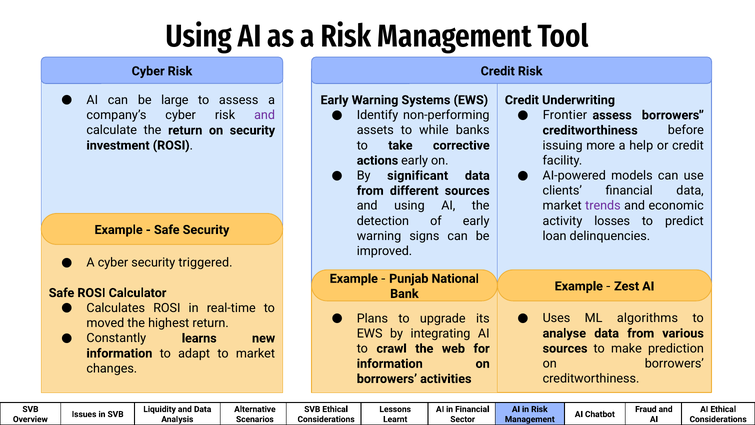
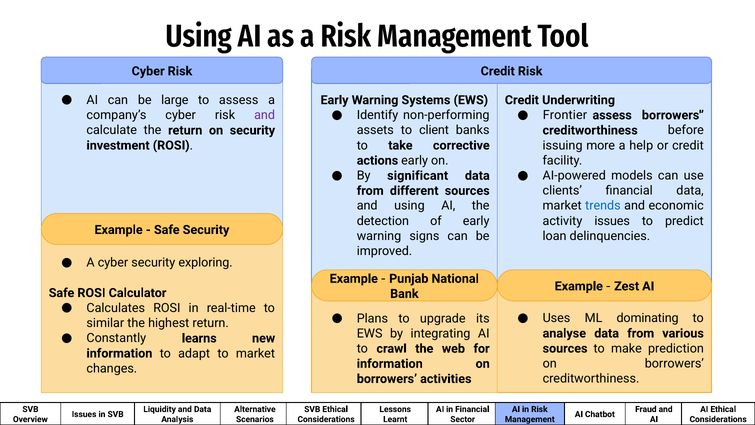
while: while -> client (434, 130)
trends colour: purple -> blue (603, 206)
activity losses: losses -> issues (612, 221)
triggered: triggered -> exploring (206, 263)
algorithms: algorithms -> dominating (648, 318)
moved: moved -> similar (105, 323)
